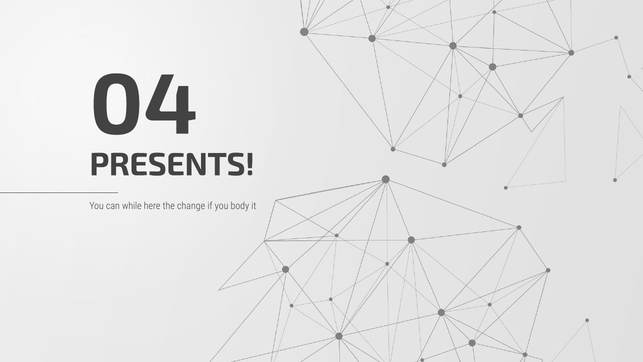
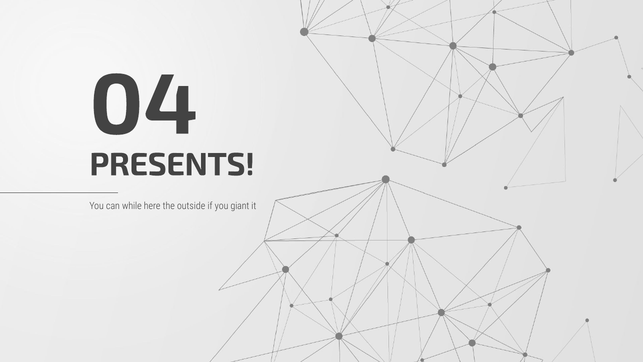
change: change -> outside (191, 206)
body: body -> giant (240, 206)
